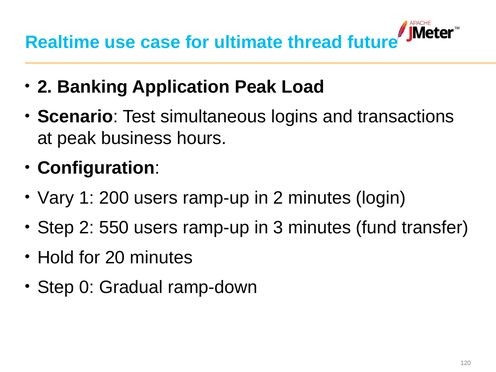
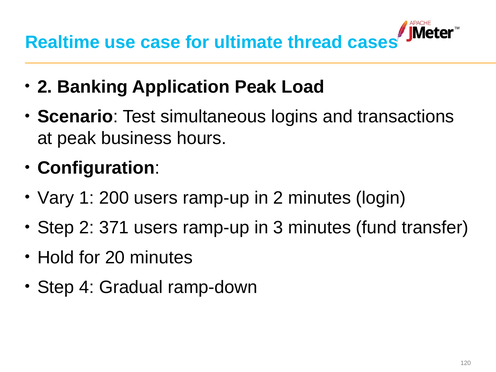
future: future -> cases (373, 42)
550: 550 -> 371 (114, 228)
0: 0 -> 4 (87, 287)
